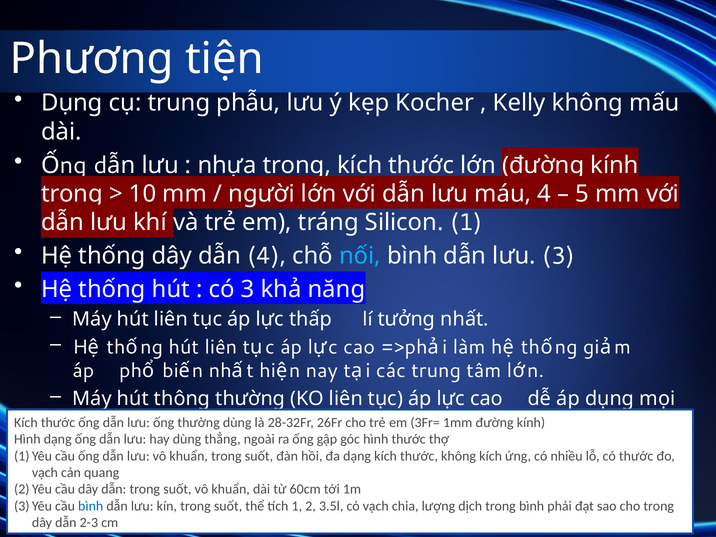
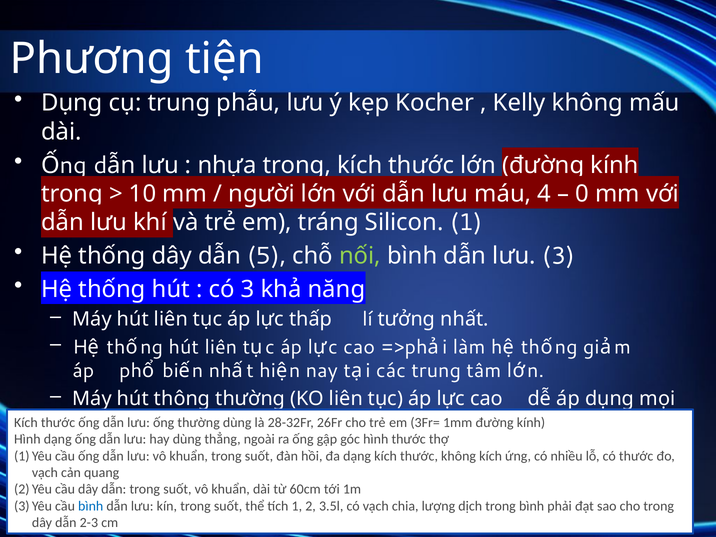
5: 5 -> 0 (582, 194)
dẫn 4: 4 -> 5 (263, 256)
nối colour: light blue -> light green (360, 256)
